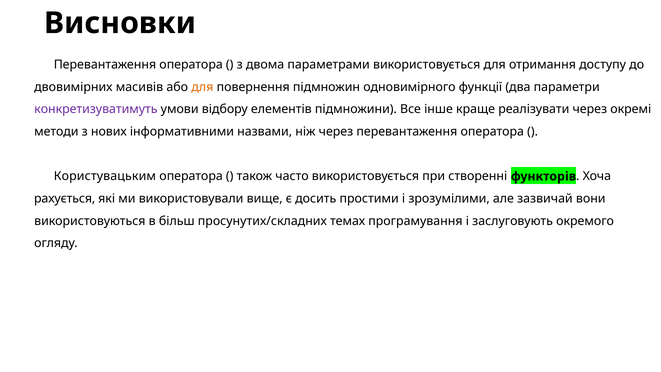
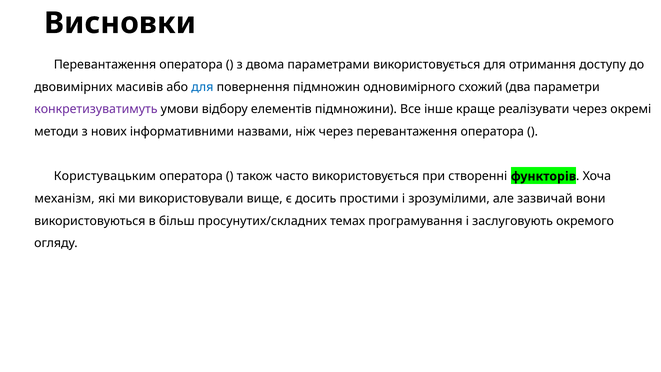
для colour: orange -> blue (202, 87)
функції: функції -> схожий (481, 87)
рахується: рахується -> механізм (65, 199)
